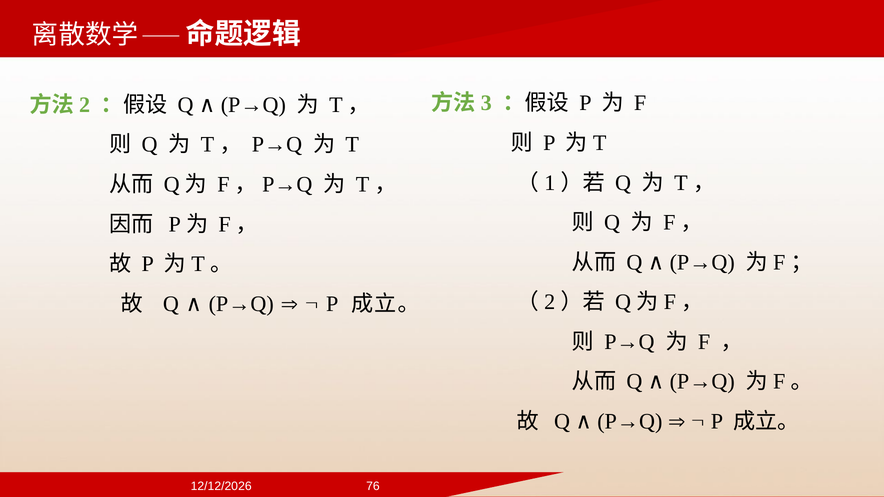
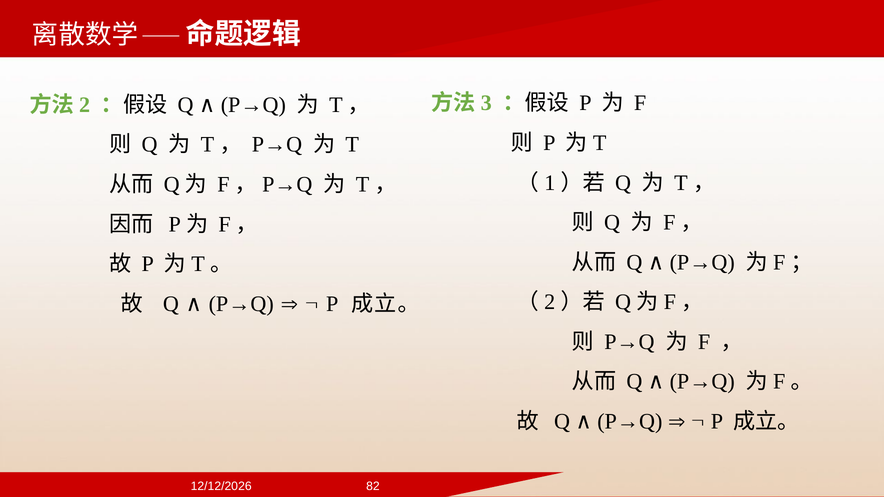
76: 76 -> 82 (373, 486)
